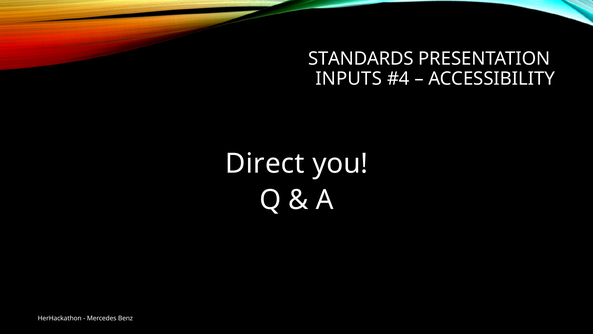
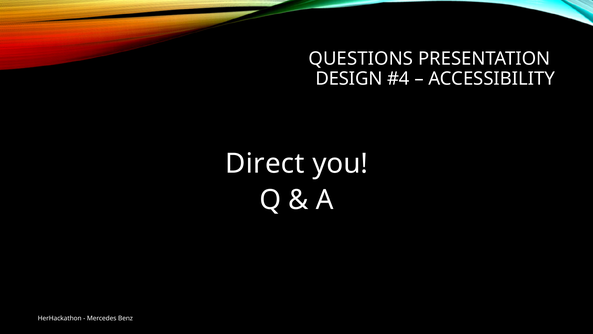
STANDARDS: STANDARDS -> QUESTIONS (361, 58)
INPUTS: INPUTS -> DESIGN (349, 78)
